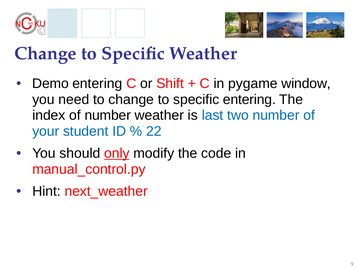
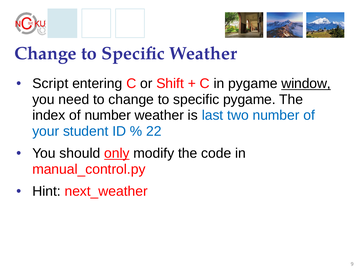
Demo: Demo -> Script (50, 84)
window underline: none -> present (306, 84)
specific entering: entering -> pygame (249, 99)
